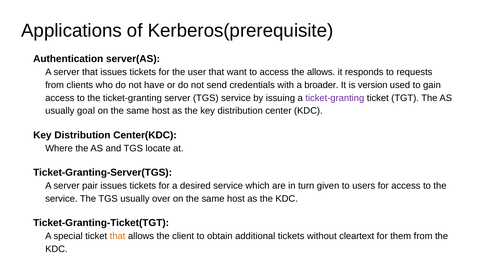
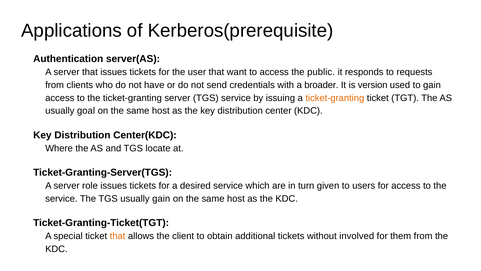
the allows: allows -> public (321, 72)
ticket-granting colour: purple -> orange (335, 98)
pair: pair -> role (90, 185)
usually over: over -> gain (161, 198)
cleartext: cleartext -> involved (357, 236)
